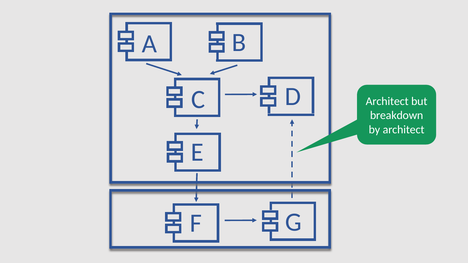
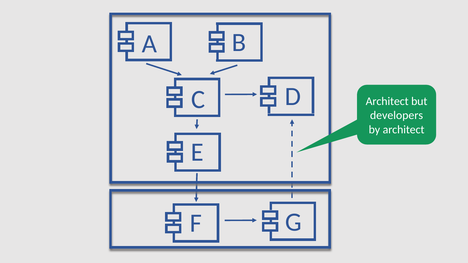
breakdown: breakdown -> developers (397, 116)
